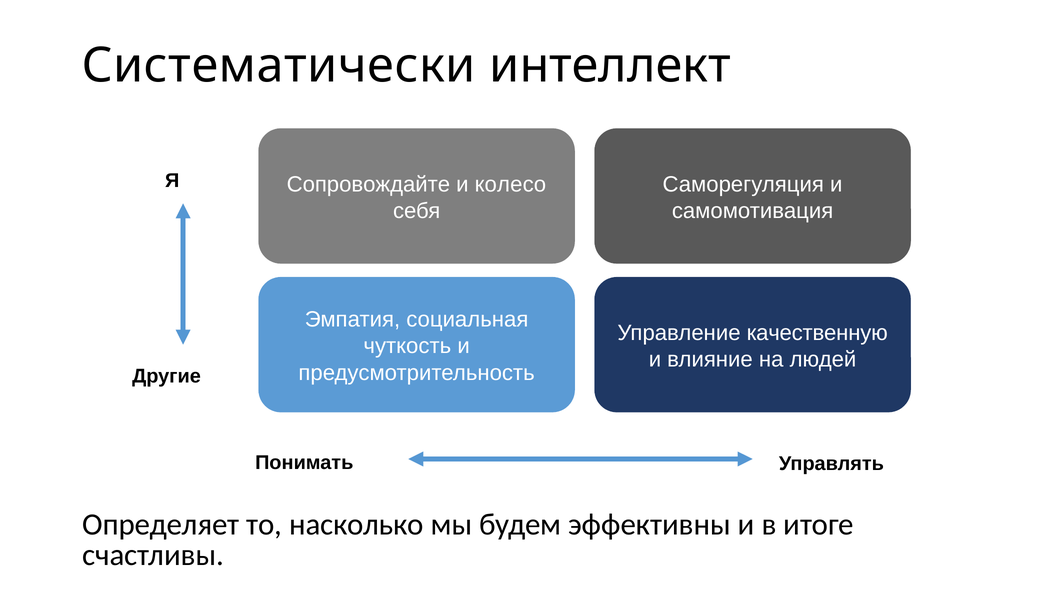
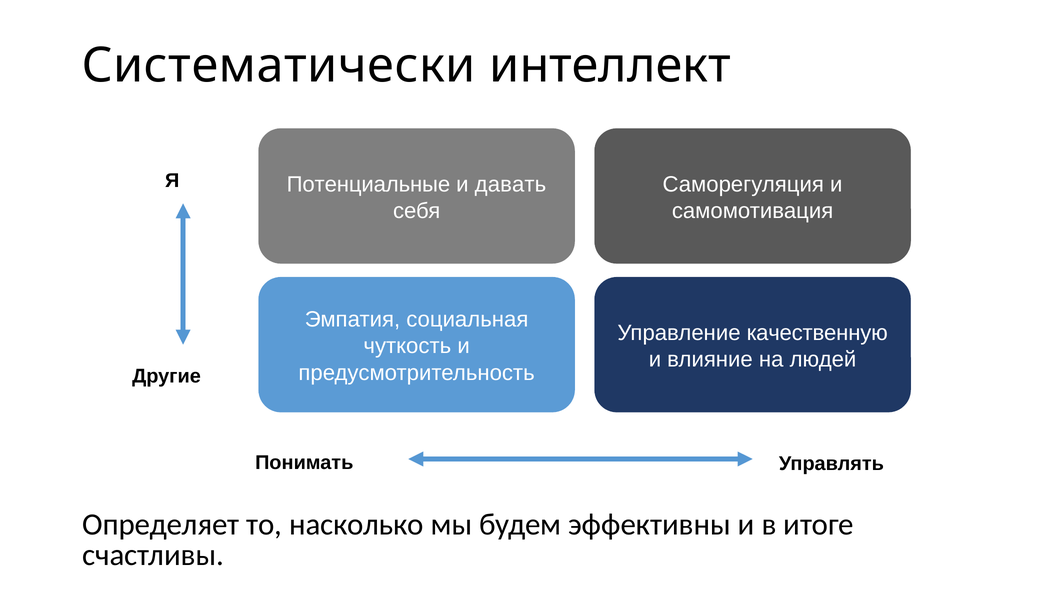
Сопровождайте: Сопровождайте -> Потенциальные (368, 184)
колесо: колесо -> давать (510, 184)
